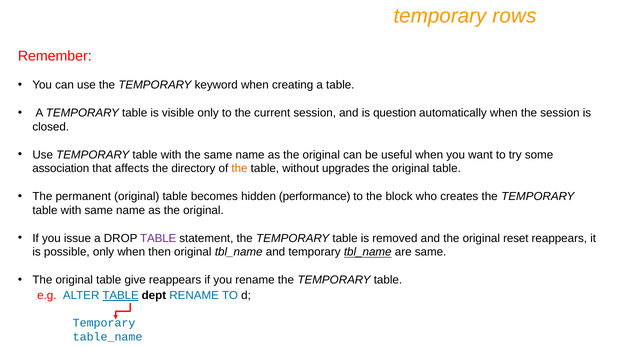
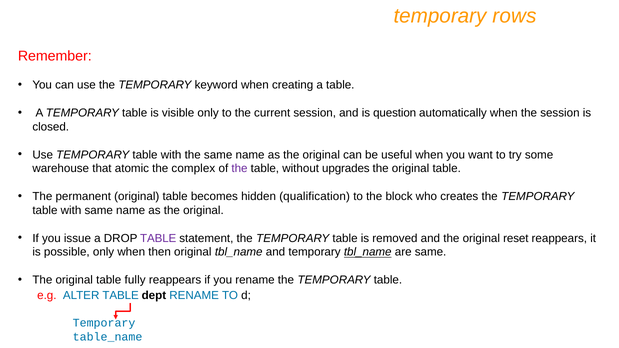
association: association -> warehouse (61, 169)
affects: affects -> atomic (132, 169)
directory: directory -> complex (193, 169)
the colour: orange -> purple (239, 169)
performance: performance -> qualification (315, 197)
give: give -> fully (135, 280)
TABLE underline: present -> none (121, 296)
